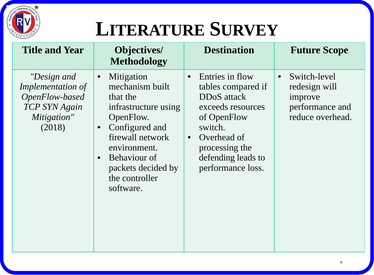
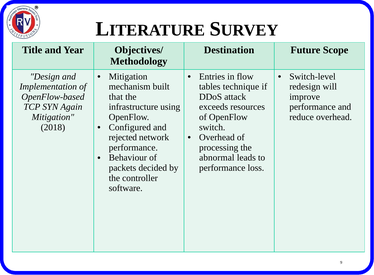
compared: compared -> technique (241, 87)
firewall: firewall -> rejected (123, 137)
environment: environment -> performance (133, 148)
defending: defending -> abnormal (217, 158)
